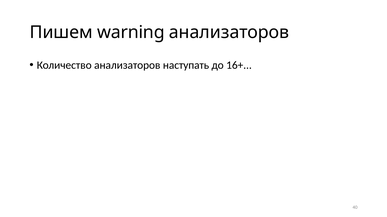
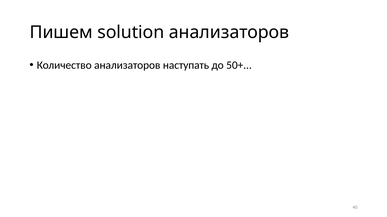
warning: warning -> solution (131, 33)
16+: 16+ -> 50+ (239, 65)
